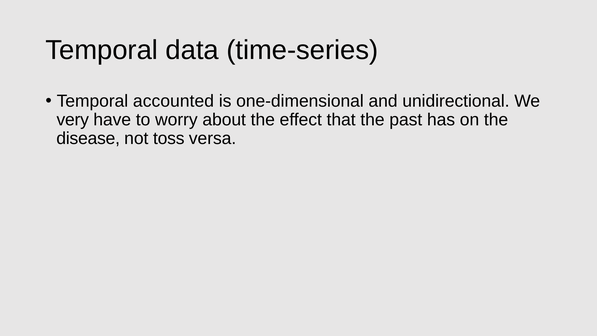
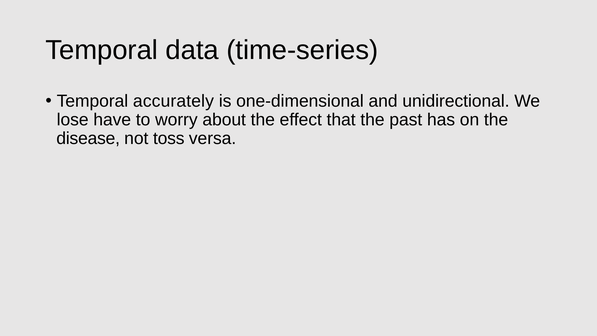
accounted: accounted -> accurately (173, 101)
very: very -> lose (73, 120)
